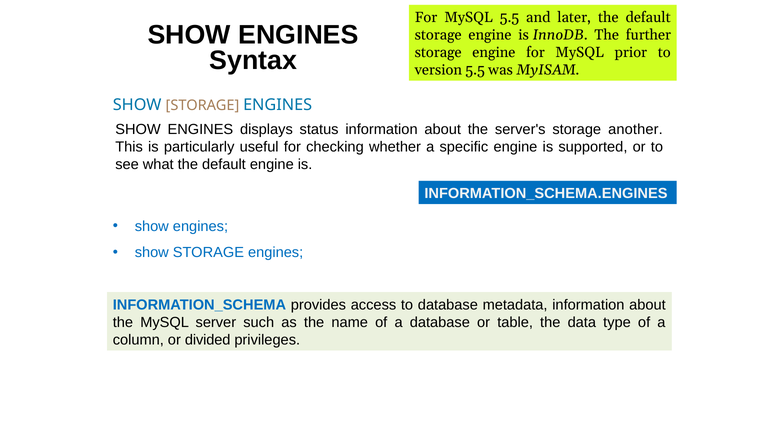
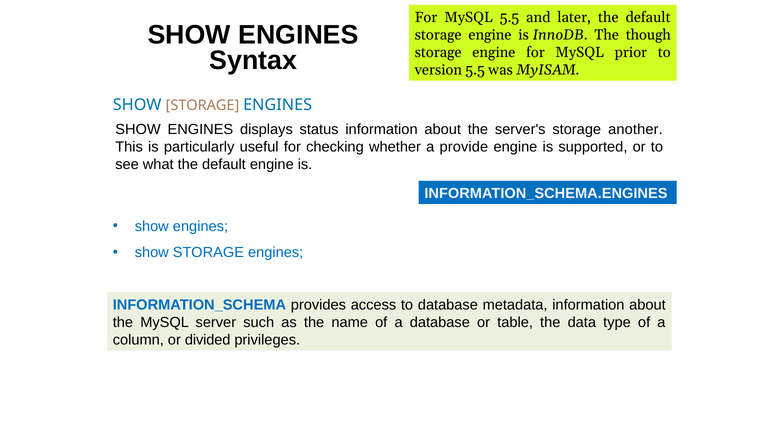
further: further -> though (648, 35)
specific: specific -> provide (464, 147)
